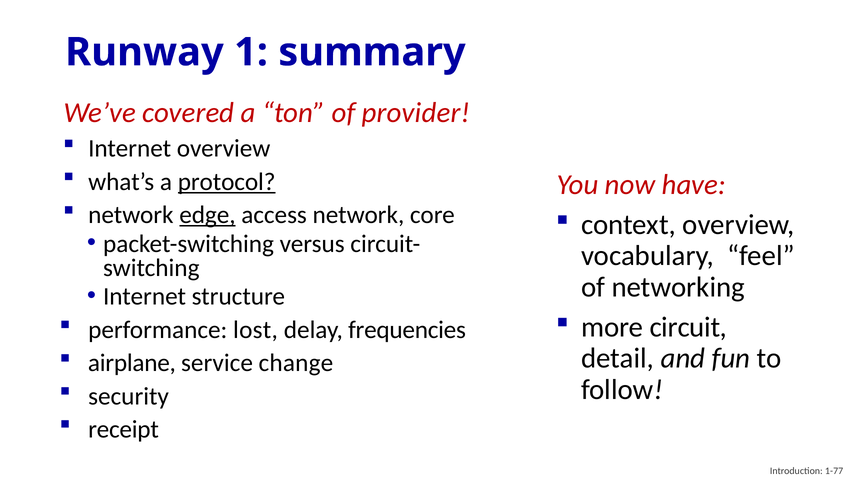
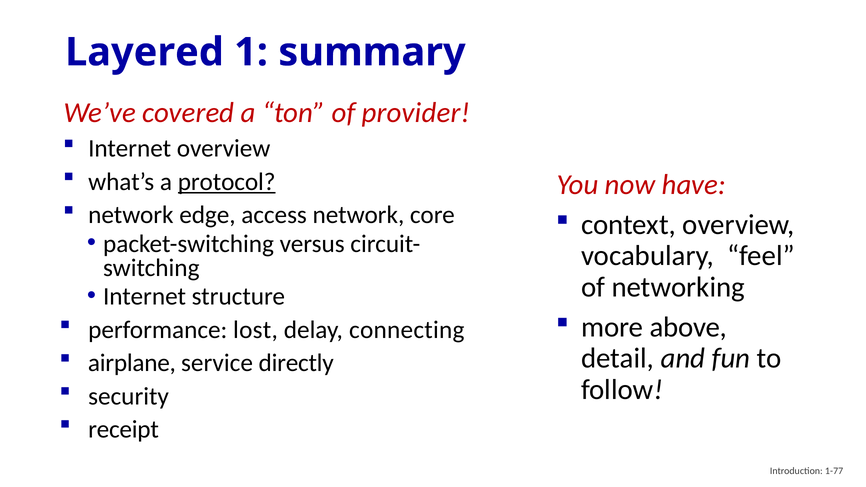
Runway: Runway -> Layered (144, 52)
edge underline: present -> none (207, 215)
circuit: circuit -> above (688, 327)
frequencies: frequencies -> connecting (407, 330)
change: change -> directly (296, 363)
